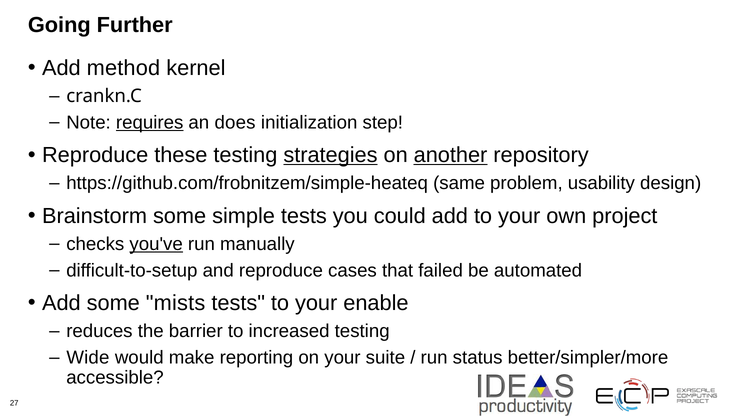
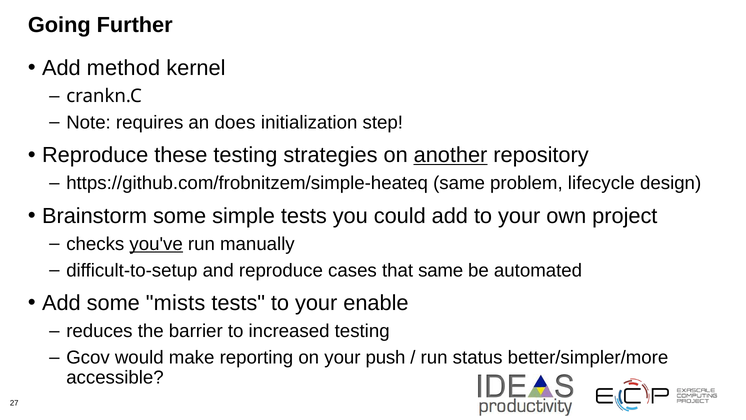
requires underline: present -> none (150, 122)
strategies underline: present -> none (330, 155)
usability: usability -> lifecycle (601, 183)
that failed: failed -> same (441, 270)
Wide: Wide -> Gcov (88, 357)
suite: suite -> push (386, 357)
